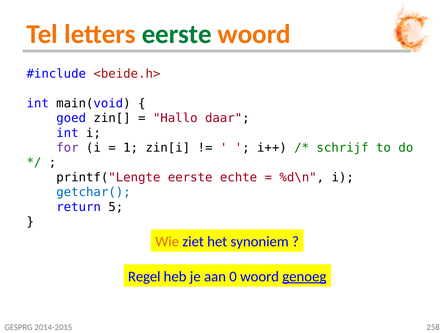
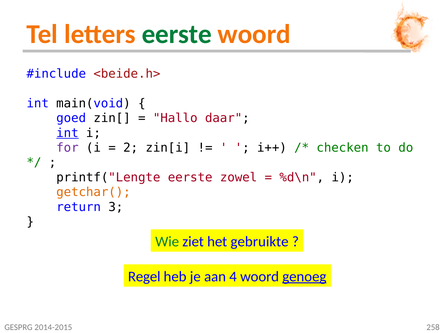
int underline: none -> present (67, 133)
1: 1 -> 2 (131, 148)
schrijf: schrijf -> checken (343, 148)
echte: echte -> zowel (239, 177)
getchar( colour: blue -> orange (93, 192)
5: 5 -> 3 (116, 207)
Wie colour: orange -> green (167, 242)
synoniem: synoniem -> gebruikte (260, 242)
0: 0 -> 4 (233, 277)
